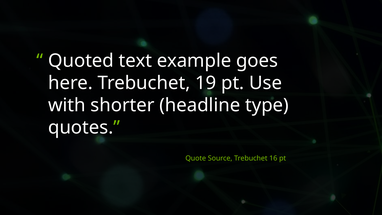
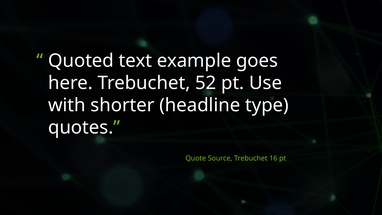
19: 19 -> 52 (206, 83)
